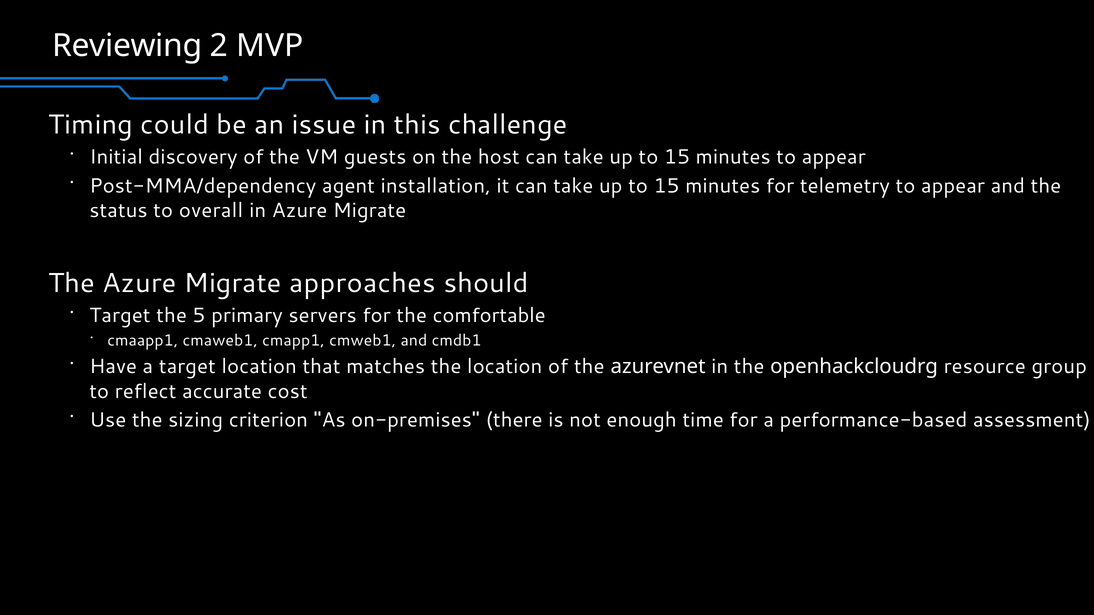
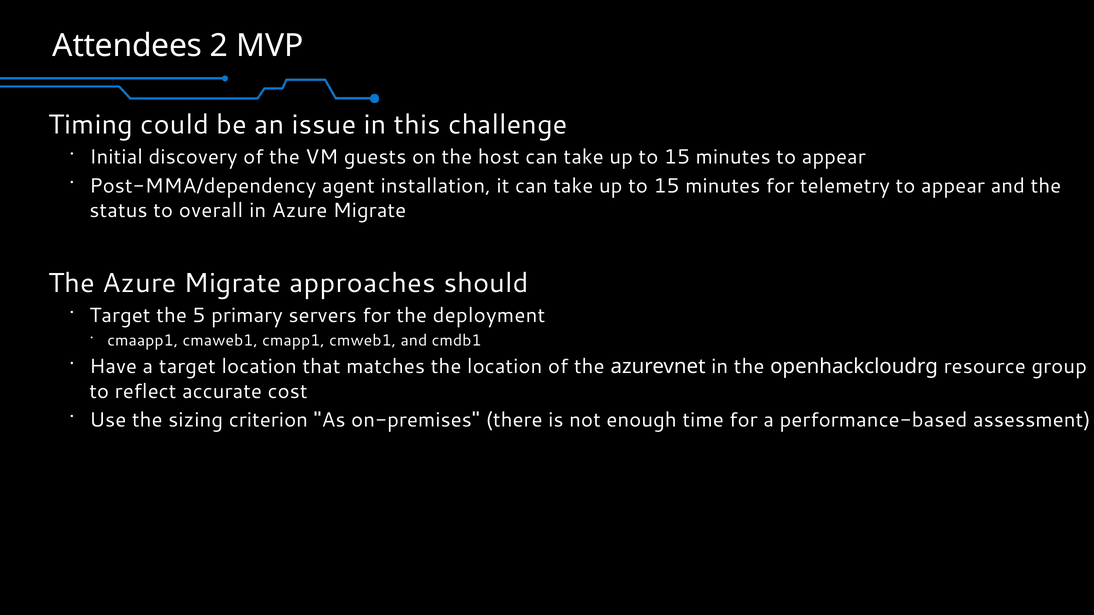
Reviewing: Reviewing -> Attendees (127, 46)
comfortable: comfortable -> deployment (489, 316)
